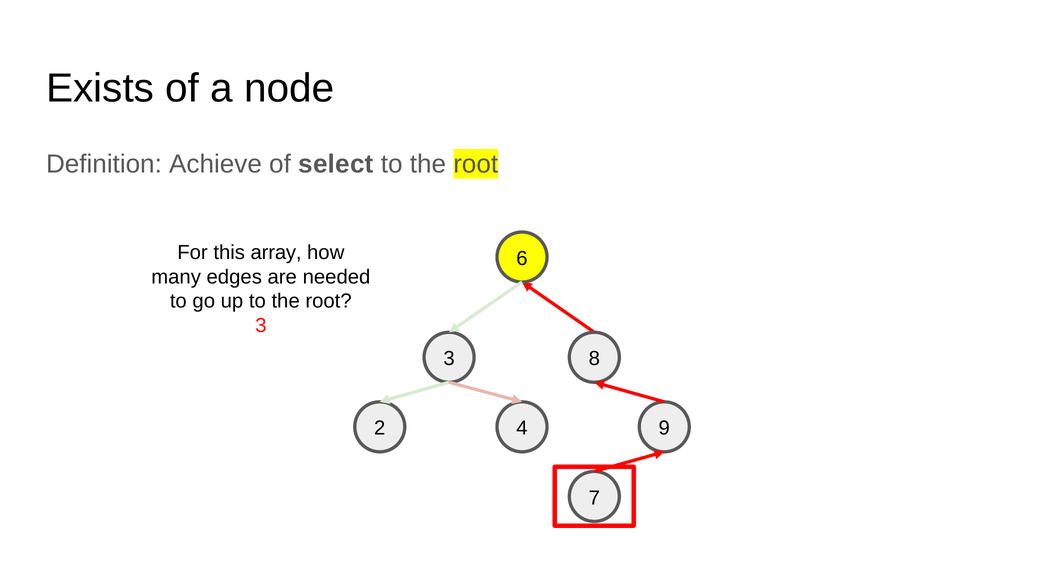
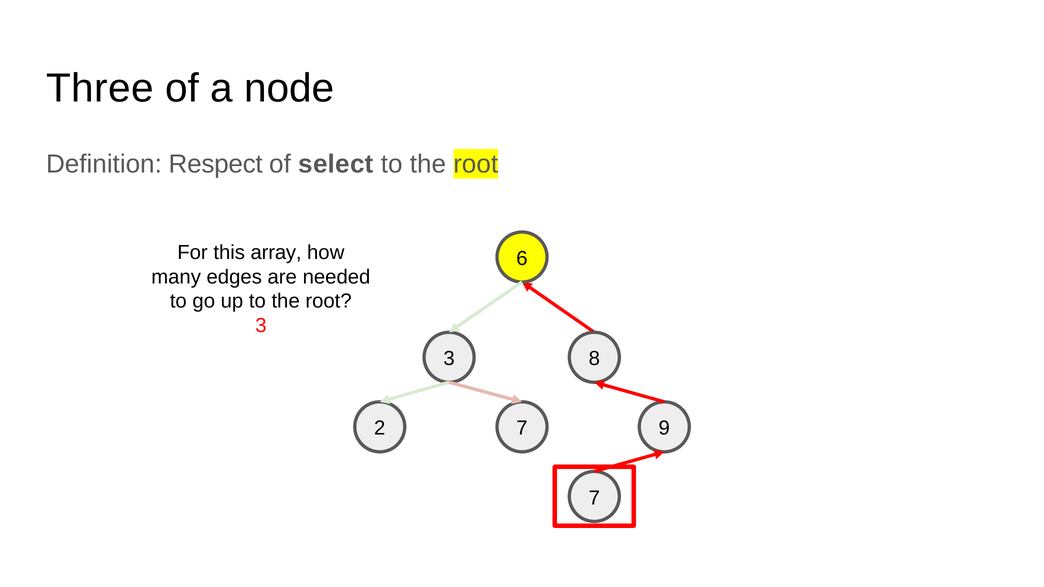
Exists: Exists -> Three (100, 88)
Achieve: Achieve -> Respect (216, 164)
2 4: 4 -> 7 (522, 428)
